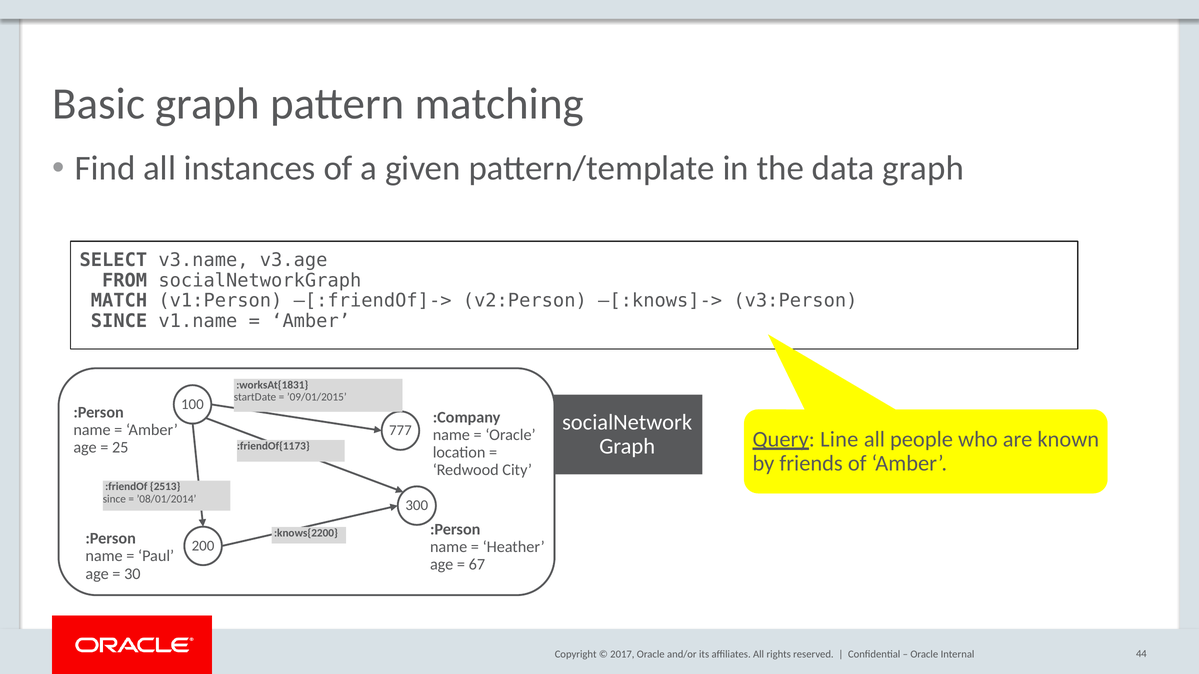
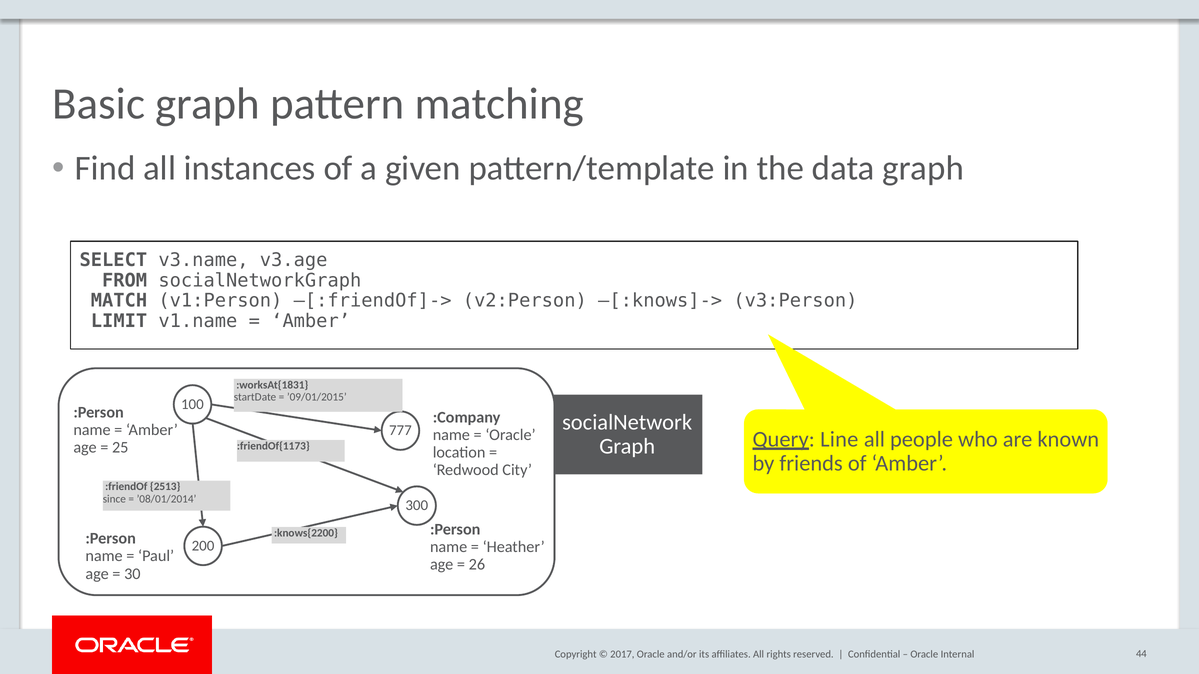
SINCE: SINCE -> LIMIT (119, 321)
67: 67 -> 26 (477, 565)
